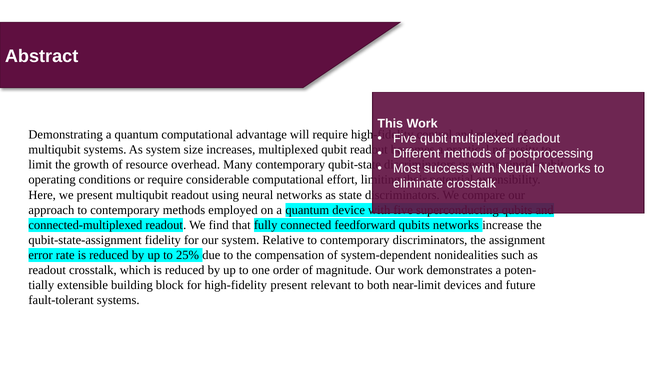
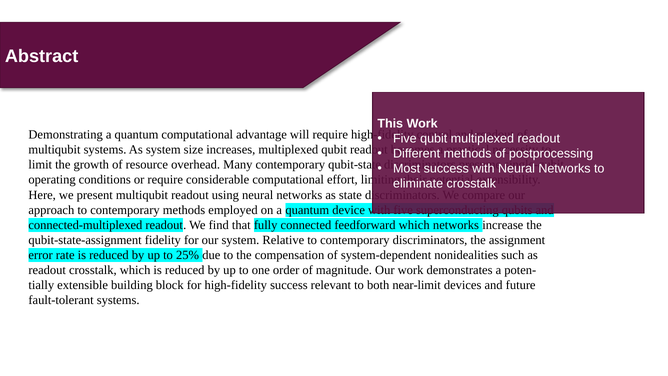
feedforward qubits: qubits -> which (414, 225)
high-fidelity present: present -> success (289, 285)
